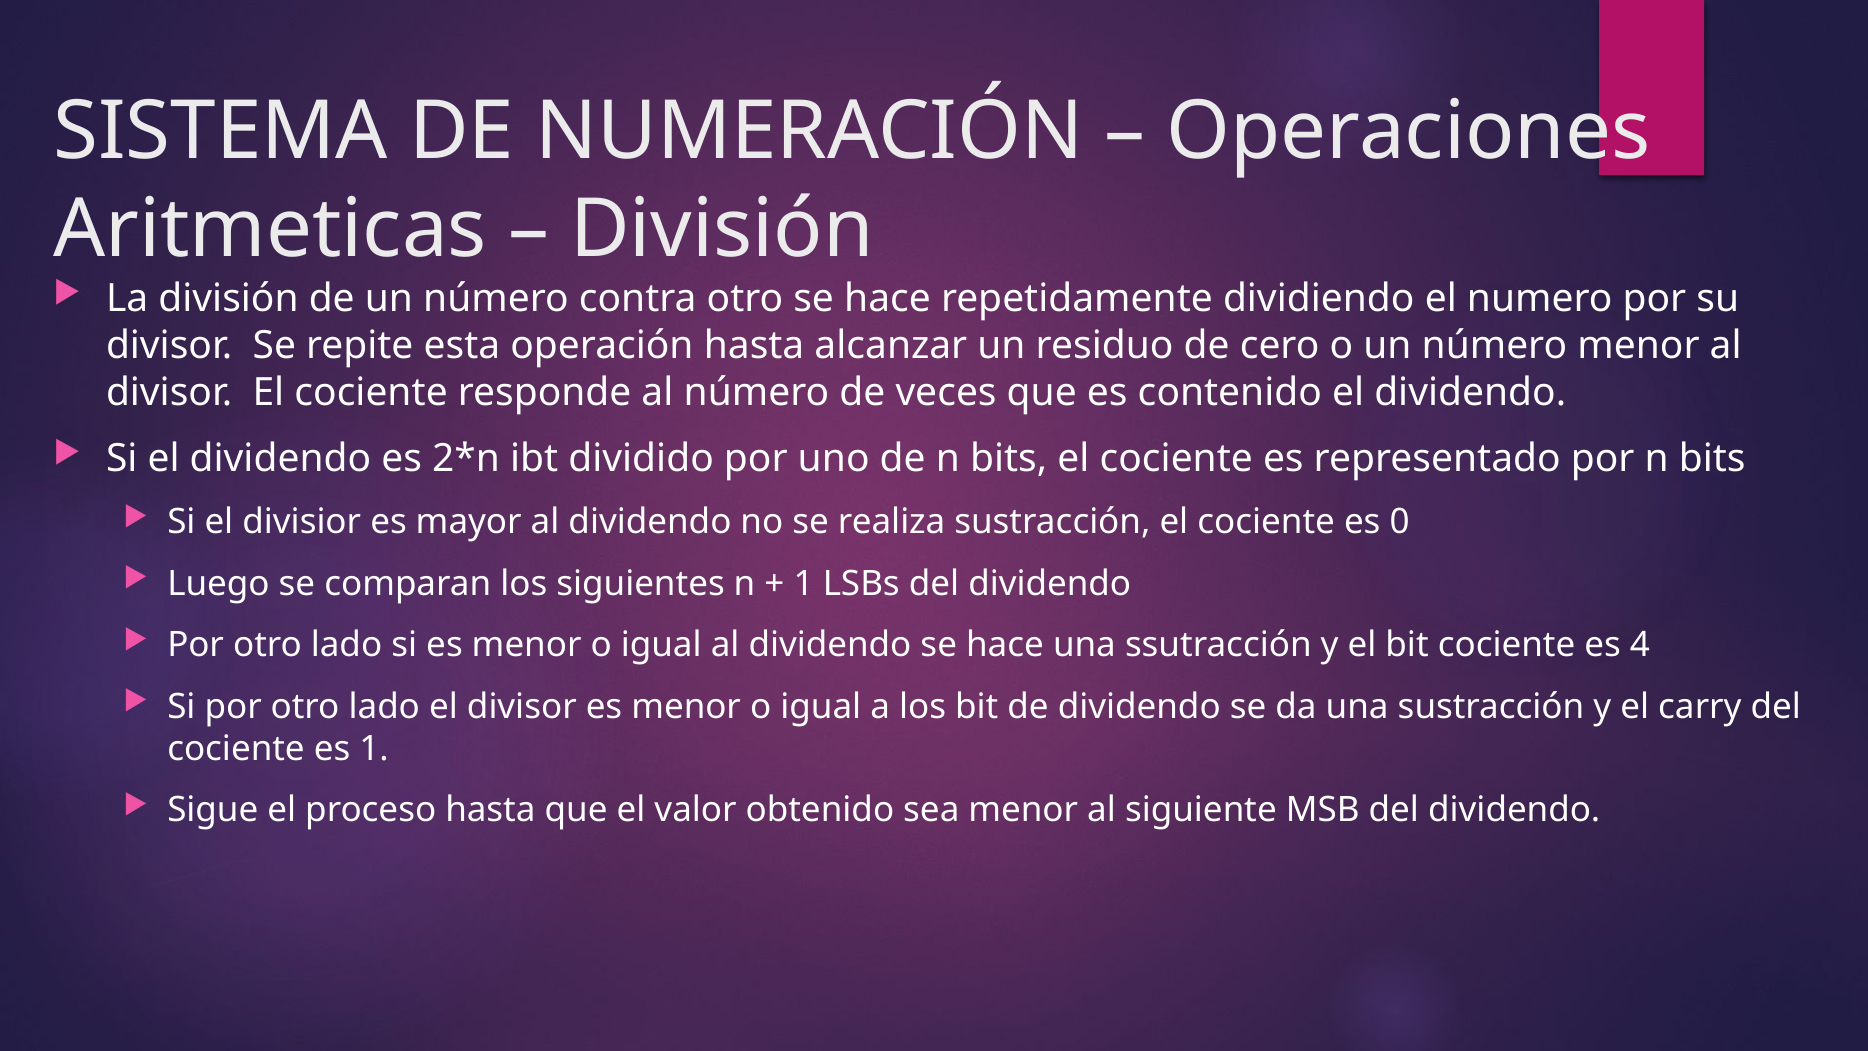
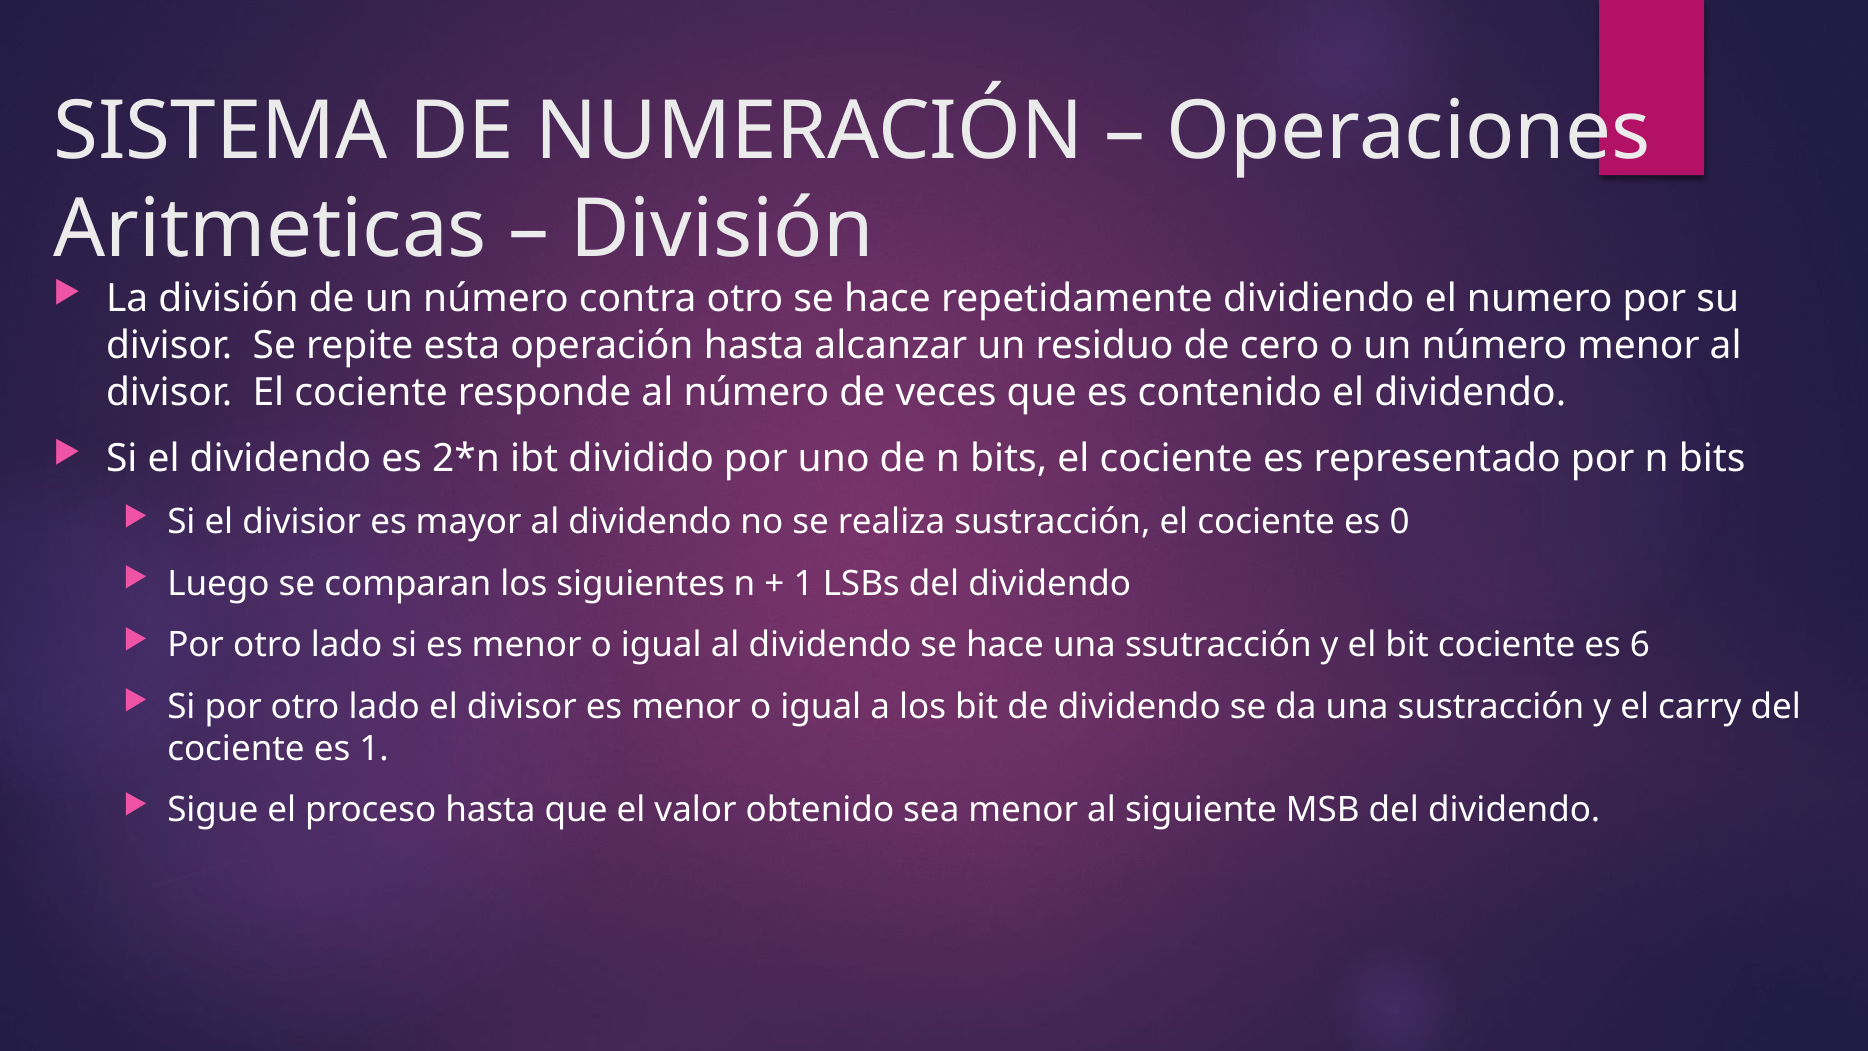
4: 4 -> 6 (1640, 645)
